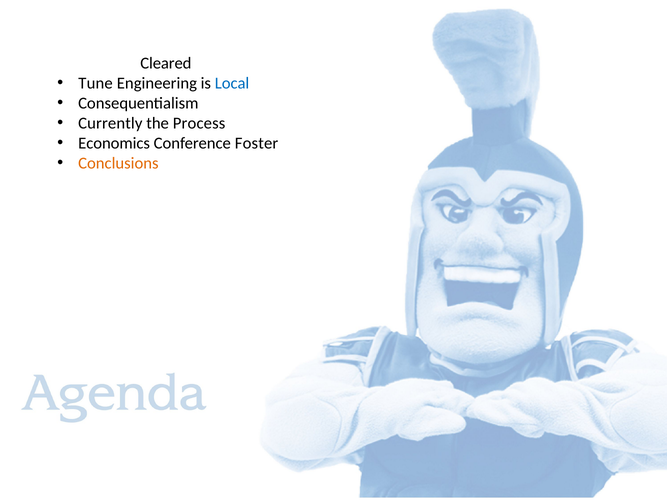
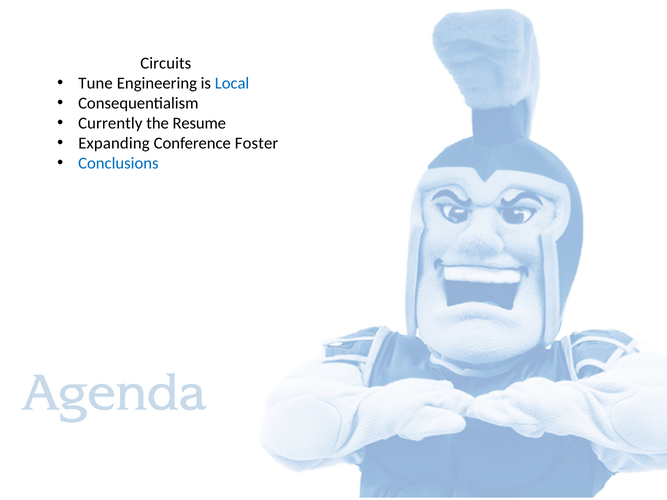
Cleared: Cleared -> Circuits (166, 63)
Process: Process -> Resume (199, 123)
Economics: Economics -> Expanding (114, 143)
Conclusions colour: orange -> blue (118, 163)
